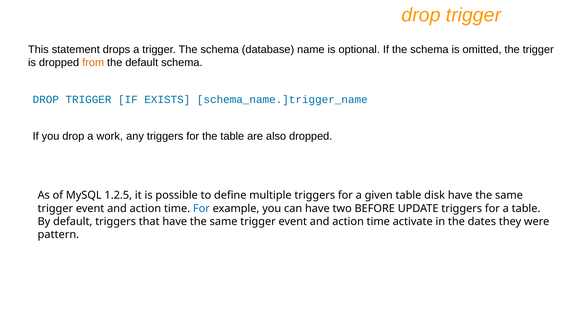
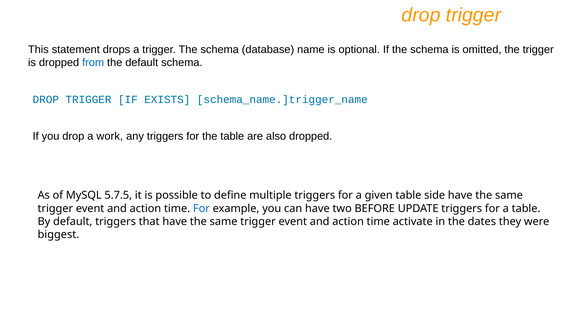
from colour: orange -> blue (93, 63)
1.2.5: 1.2.5 -> 5.7.5 (118, 196)
disk: disk -> side (435, 196)
pattern: pattern -> biggest (58, 235)
